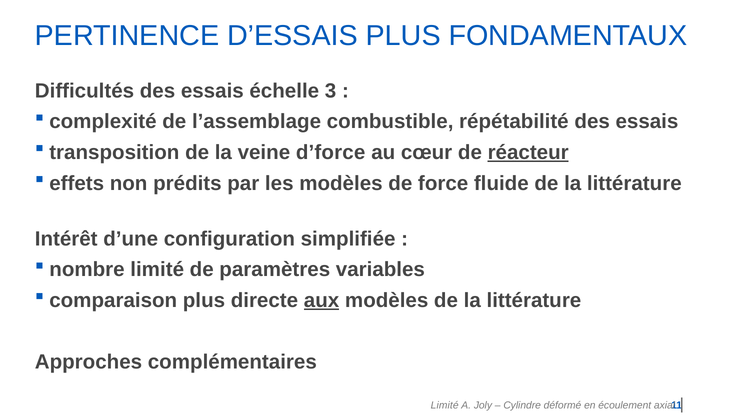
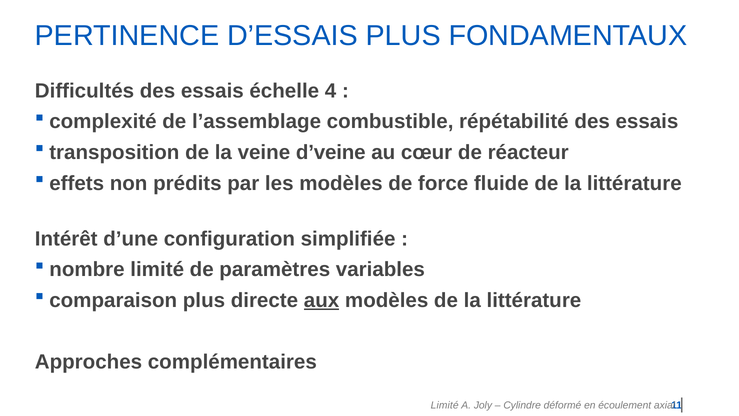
3: 3 -> 4 (331, 91)
d’force: d’force -> d’veine (331, 152)
réacteur underline: present -> none (528, 152)
